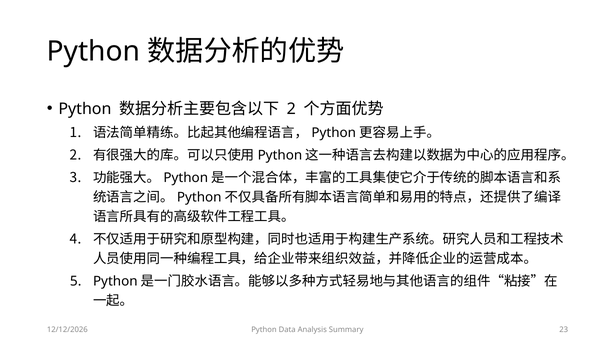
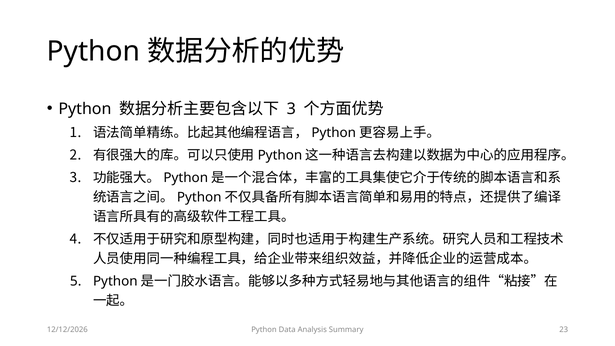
2: 2 -> 3 (291, 109)
